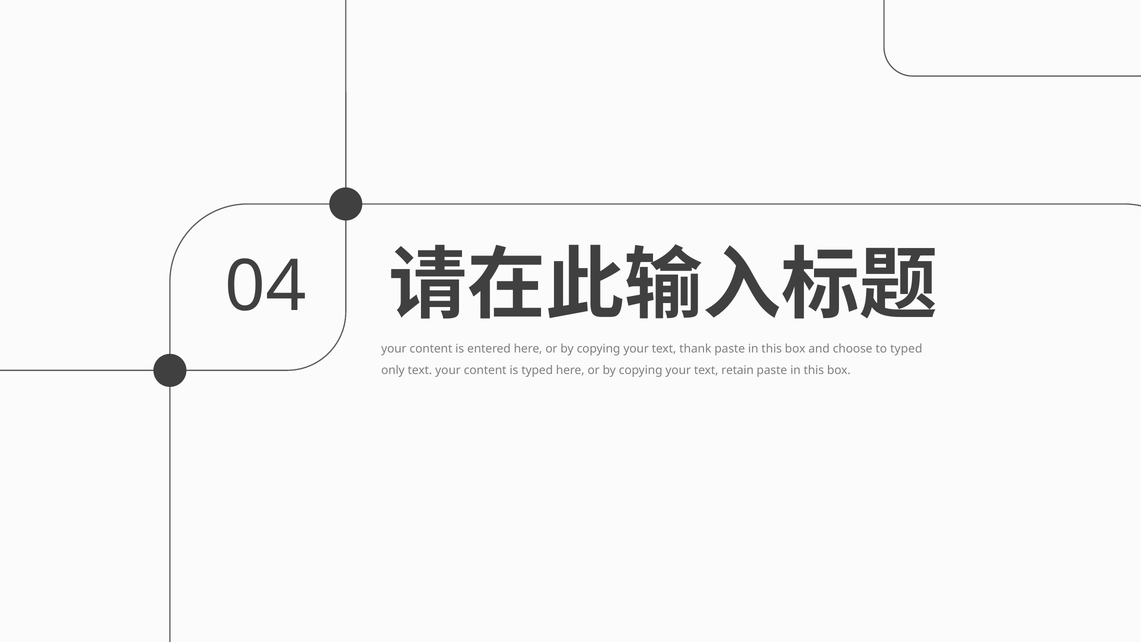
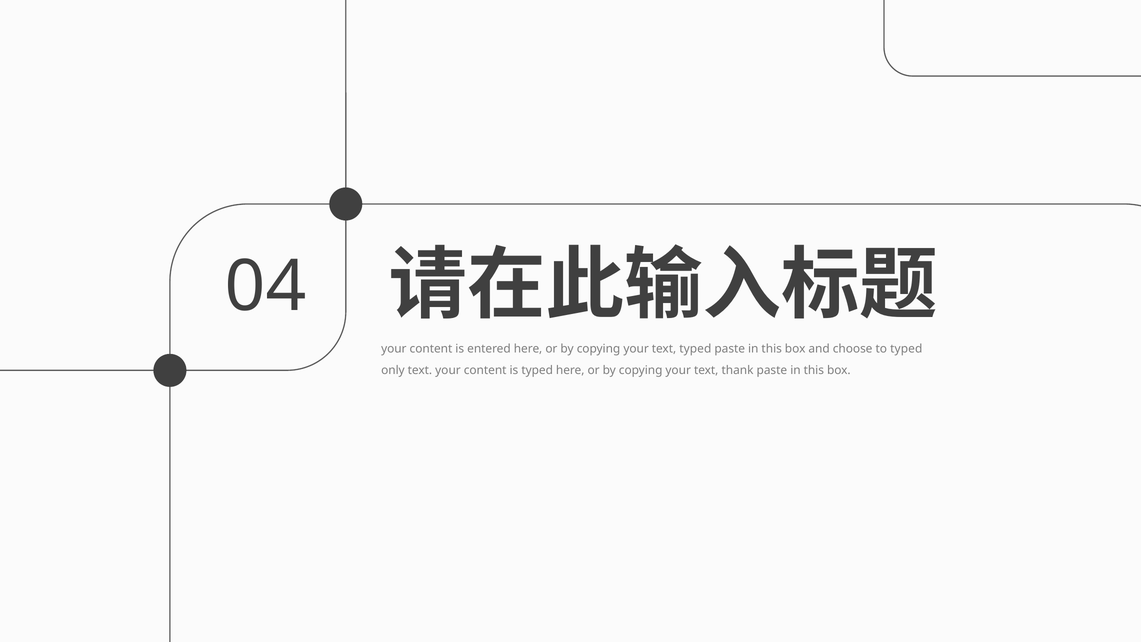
text thank: thank -> typed (695, 349)
retain: retain -> thank (738, 370)
